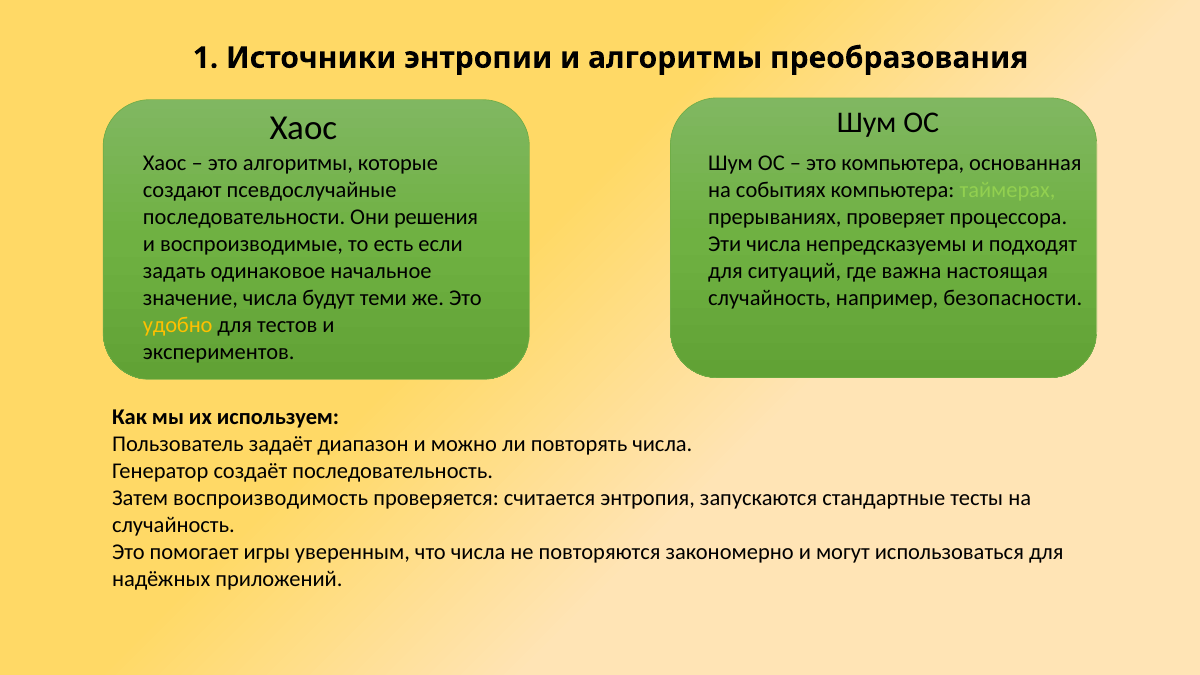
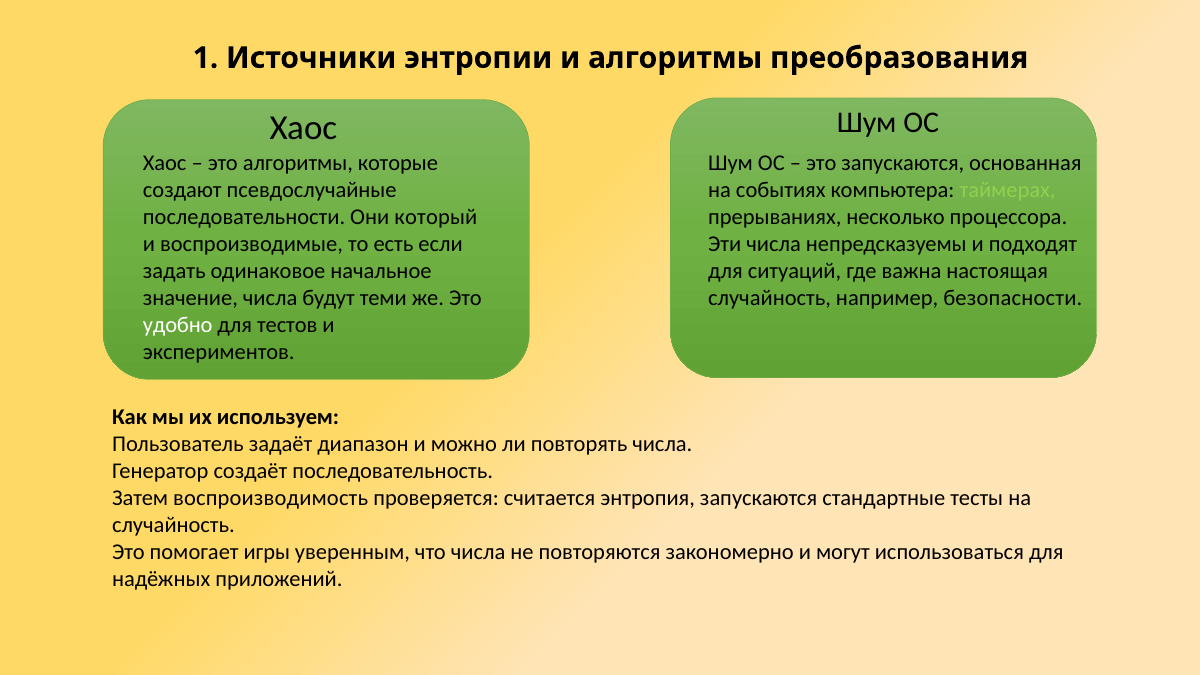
это компьютера: компьютера -> запускаются (903, 163)
решения: решения -> который (436, 217)
проверяет: проверяет -> несколько (896, 217)
удобно colour: yellow -> white (178, 325)
